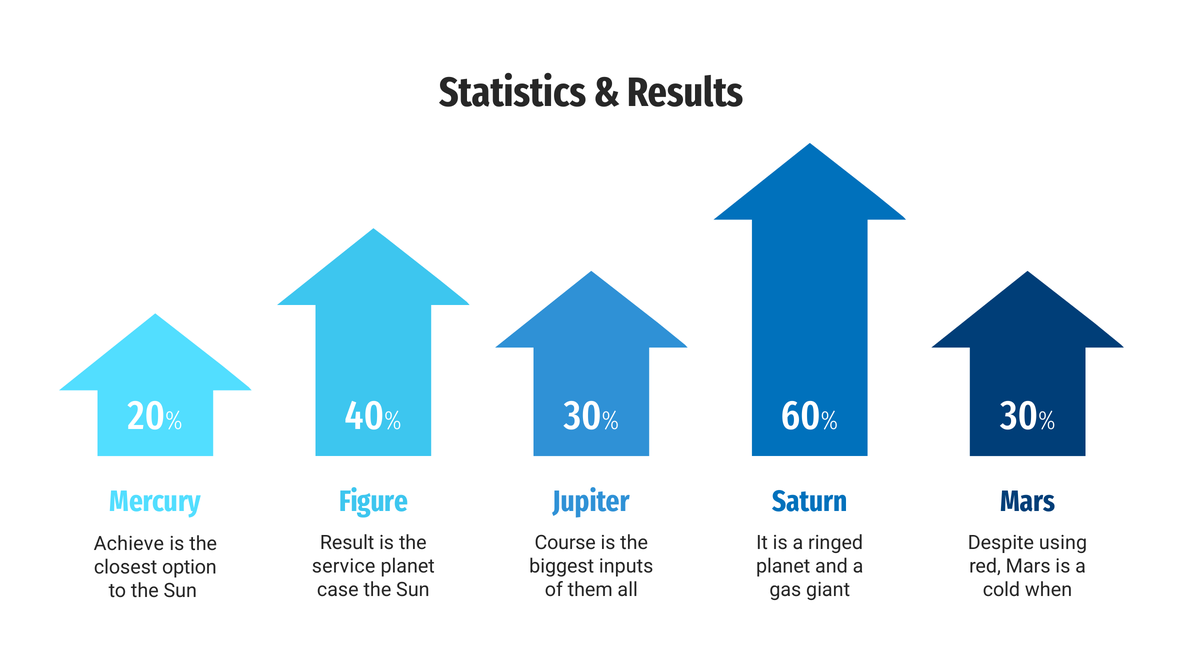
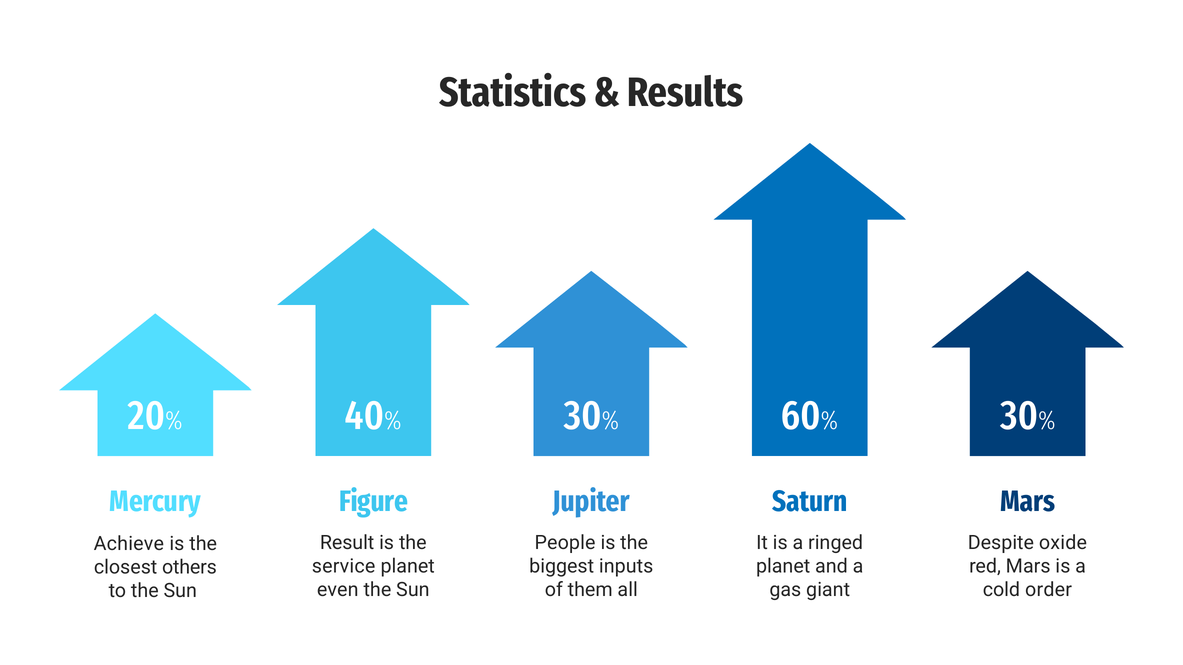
Course: Course -> People (565, 543)
using: using -> oxide (1063, 543)
option: option -> others (189, 568)
case: case -> even (338, 590)
when: when -> order (1049, 590)
